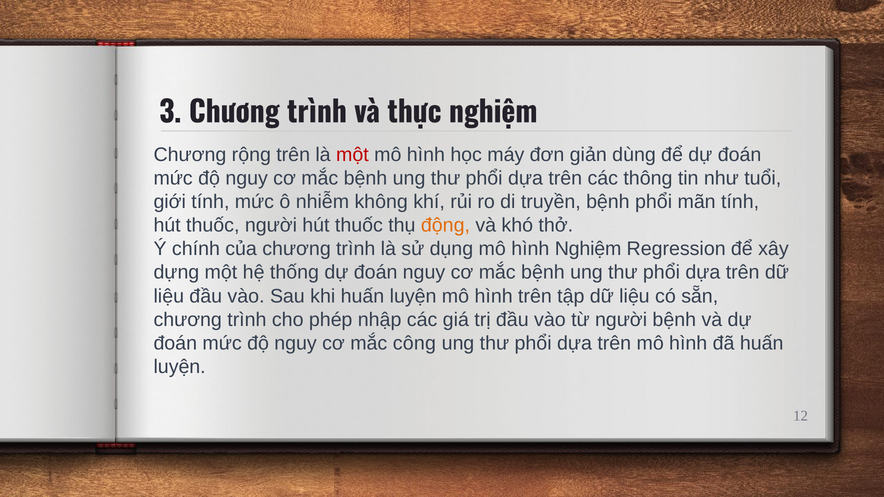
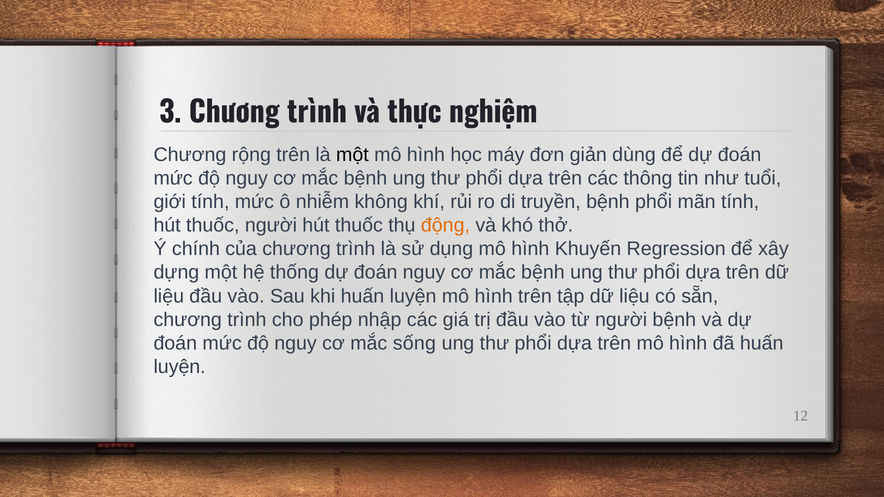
một colour: red -> black (352, 155)
hình Nghiệm: Nghiệm -> Khuyến (588, 249)
công: công -> sống (414, 343)
